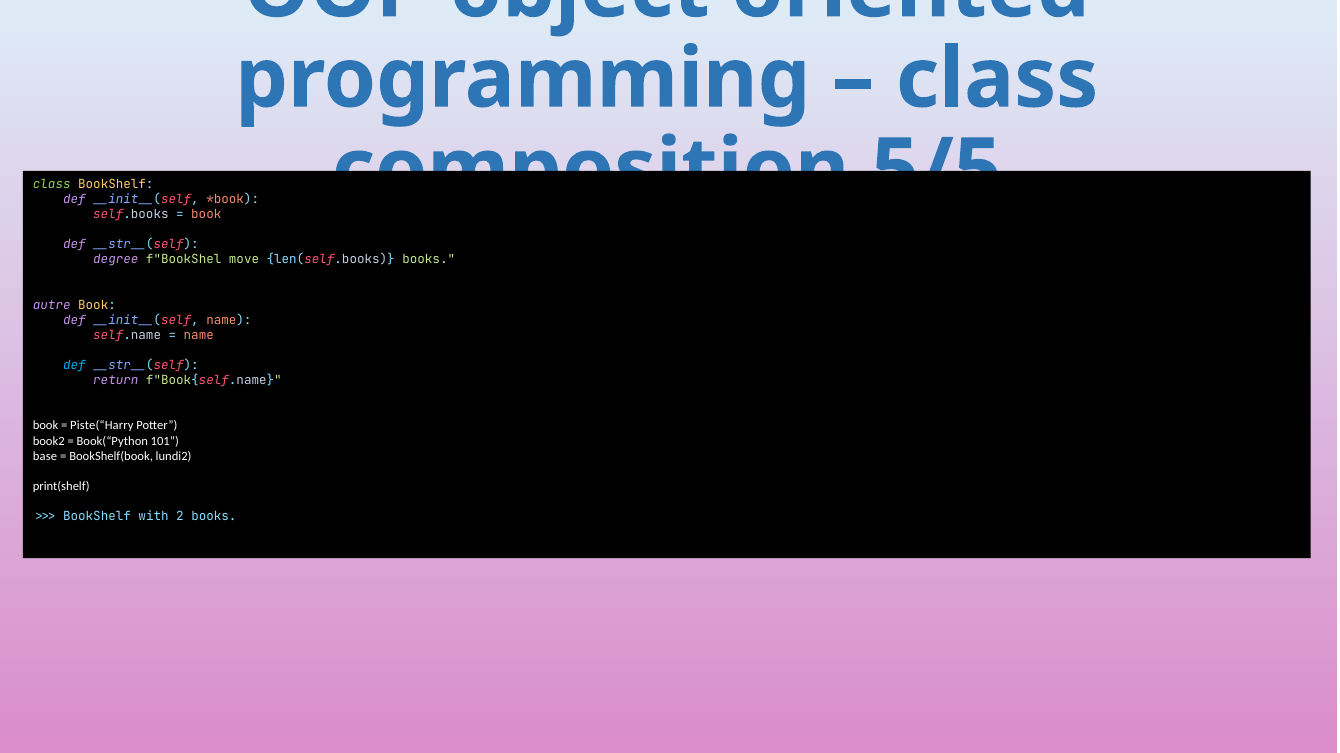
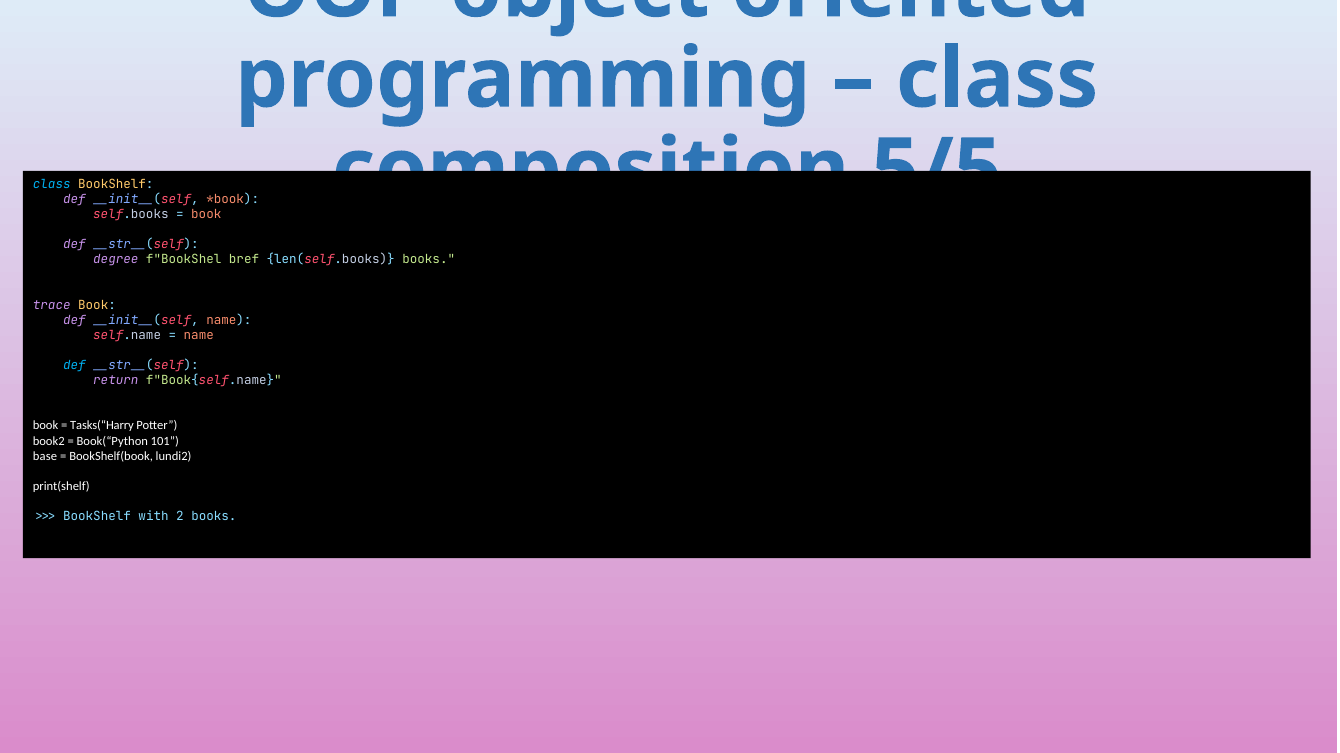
class colour: light green -> light blue (52, 184)
move: move -> bref (244, 260)
autre: autre -> trace (52, 305)
Piste(“Harry: Piste(“Harry -> Tasks(“Harry (102, 426)
